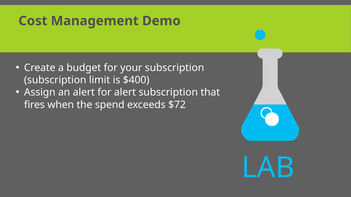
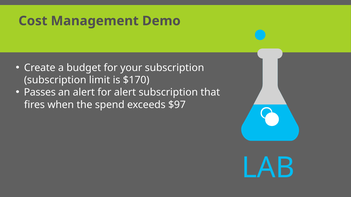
$400: $400 -> $170 (136, 80)
Assign: Assign -> Passes (40, 93)
$72: $72 -> $97 (177, 105)
